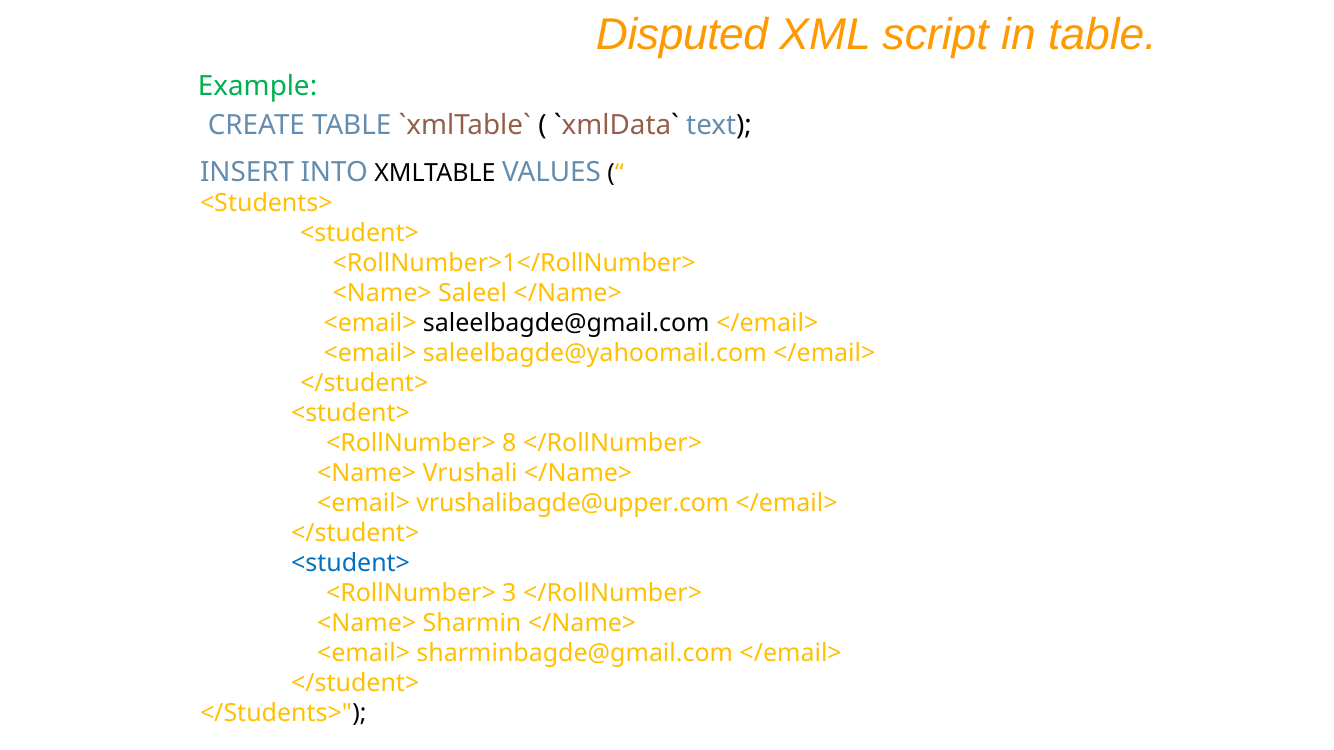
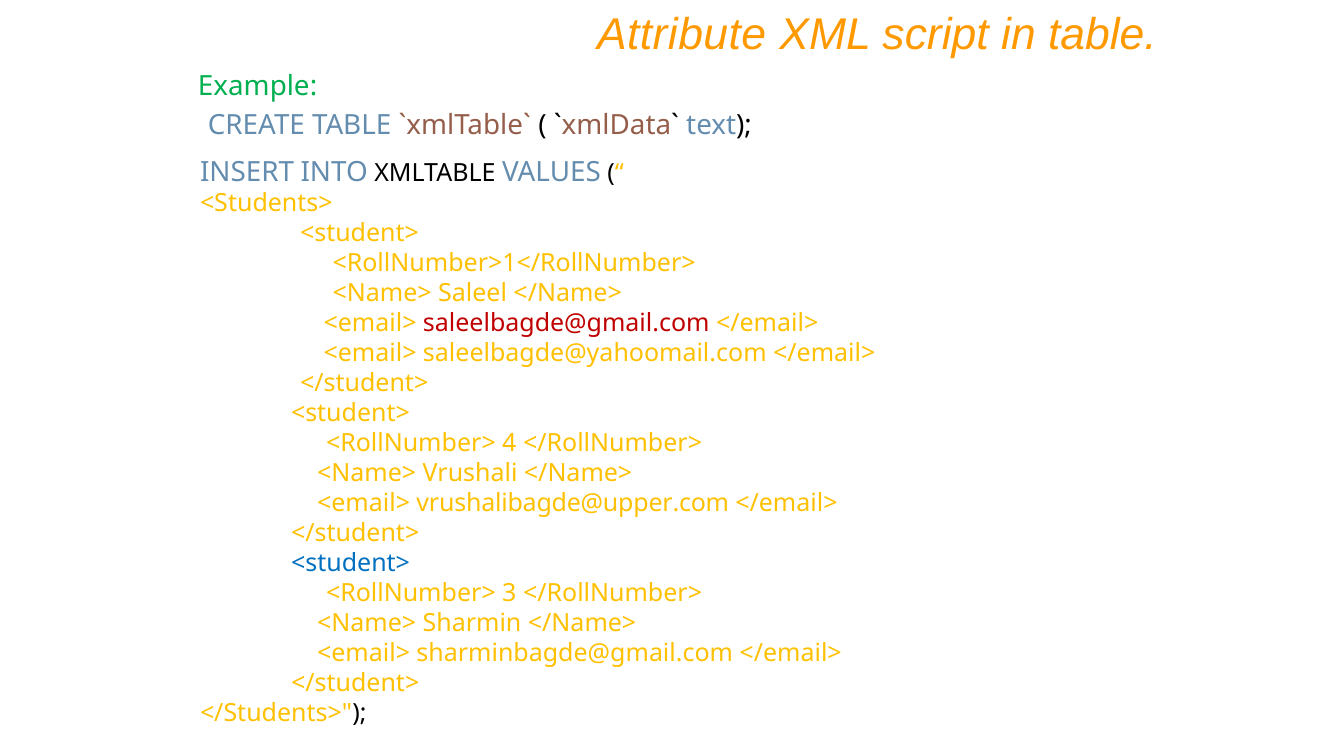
Disputed: Disputed -> Attribute (682, 35)
saleelbagde@gmail.com colour: black -> red (566, 324)
8: 8 -> 4 (509, 444)
